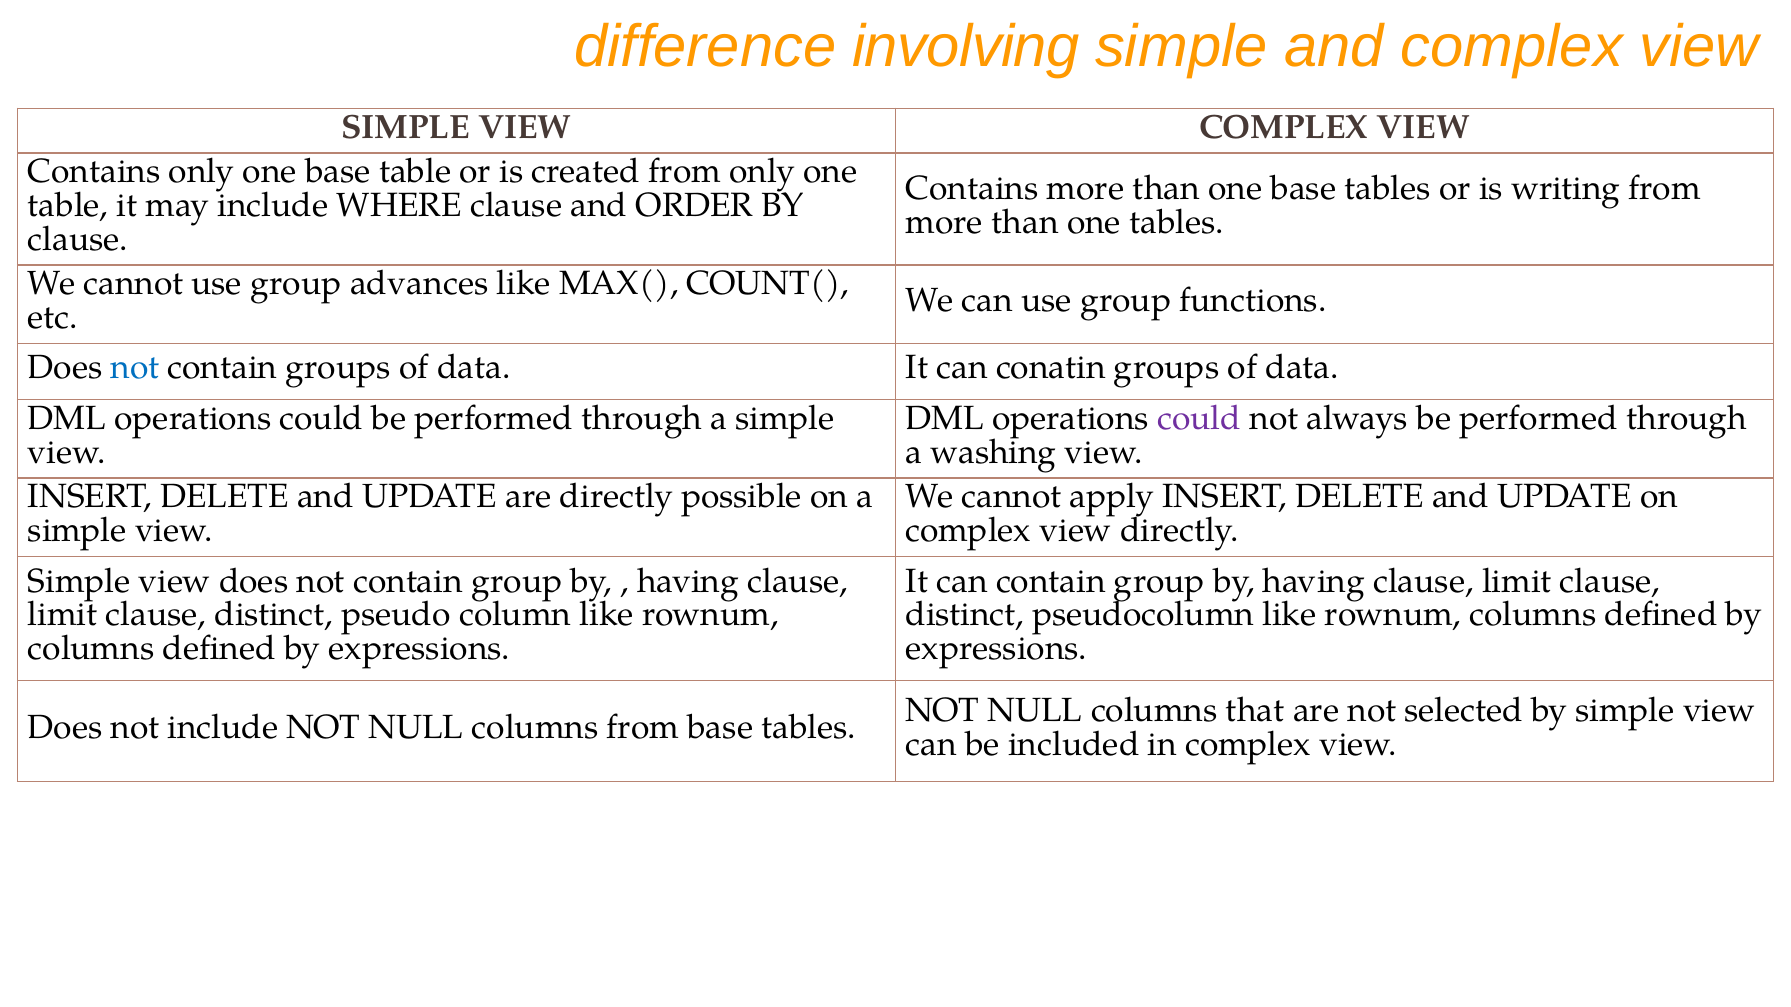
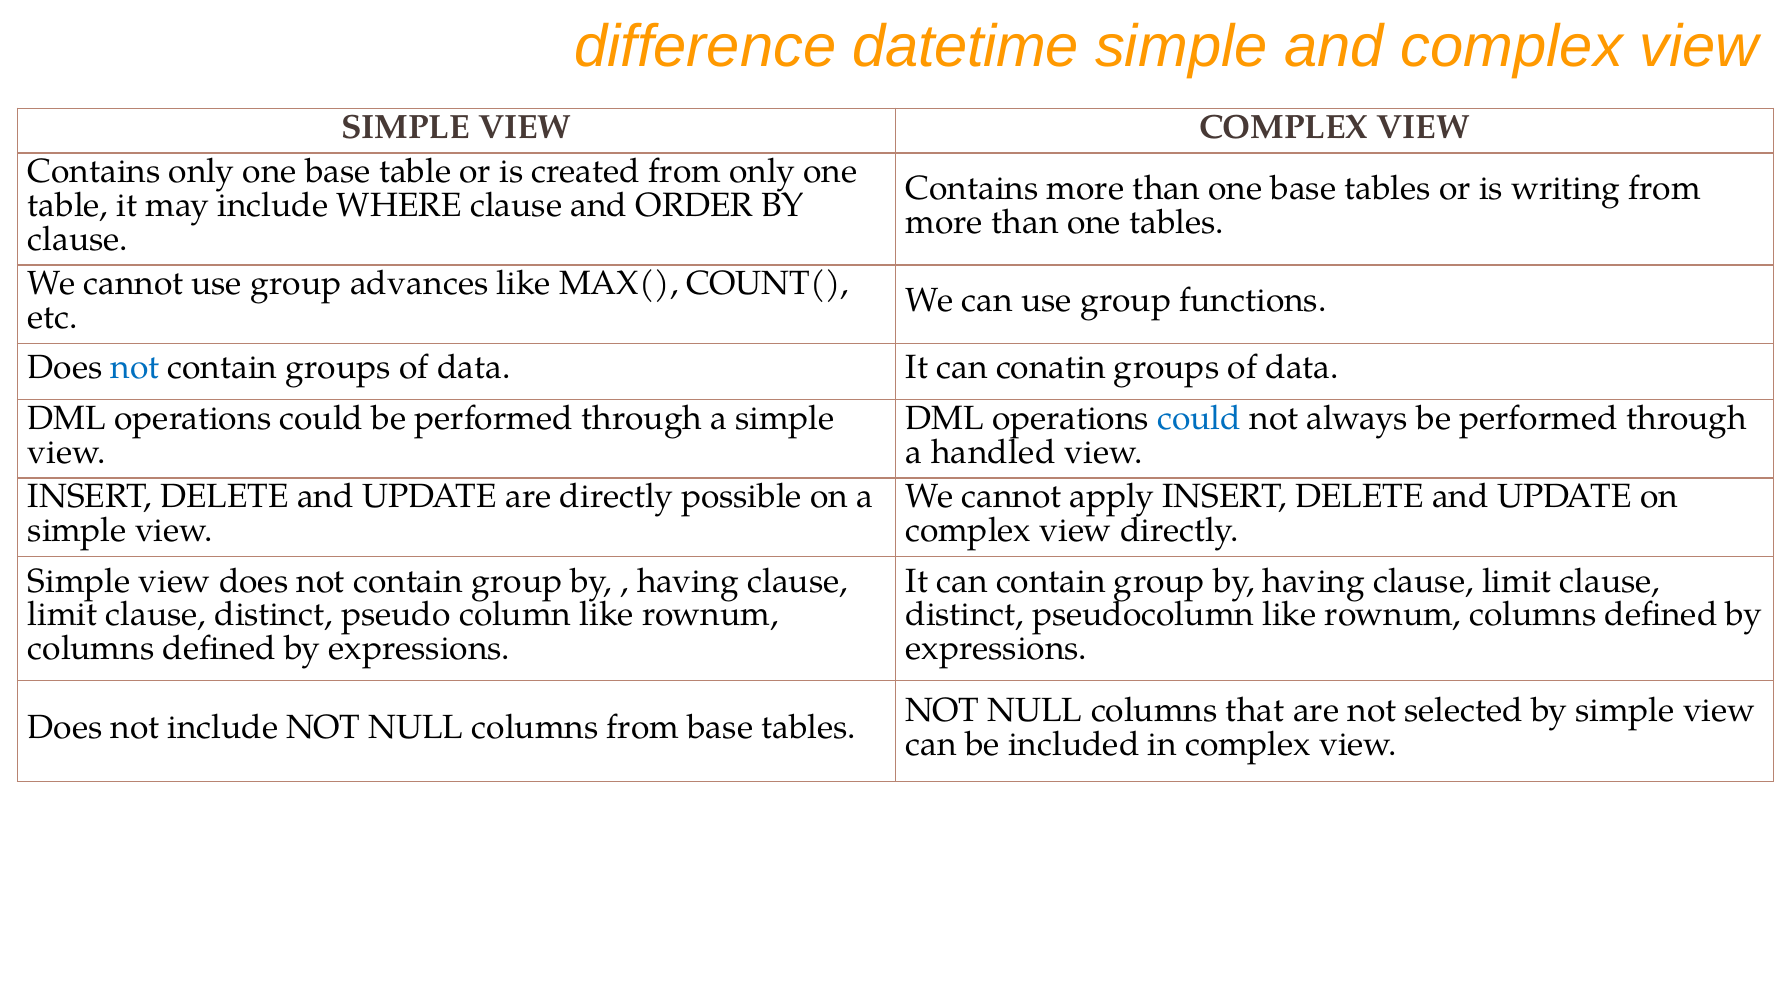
involving: involving -> datetime (966, 47)
could colour: purple -> blue (1199, 418)
washing: washing -> handled (994, 452)
